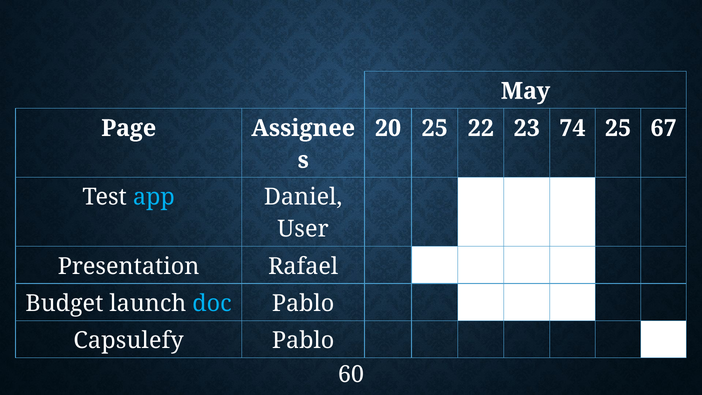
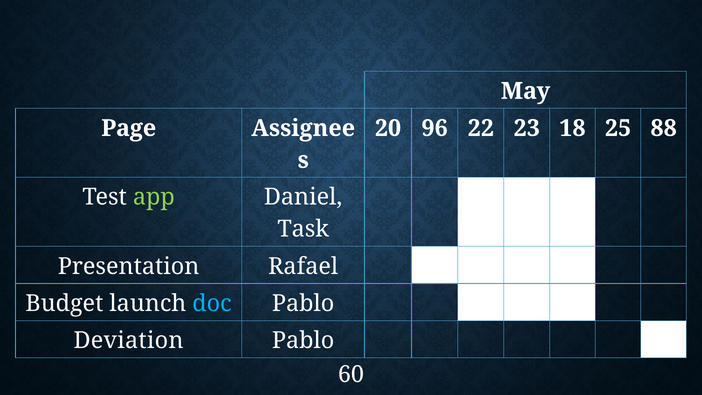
20 25: 25 -> 96 (435, 128)
74: 74 -> 18 (572, 128)
67: 67 -> 88 (664, 128)
app colour: light blue -> light green (154, 197)
User: User -> Task (303, 229)
Capsulefy: Capsulefy -> Deviation (129, 340)
